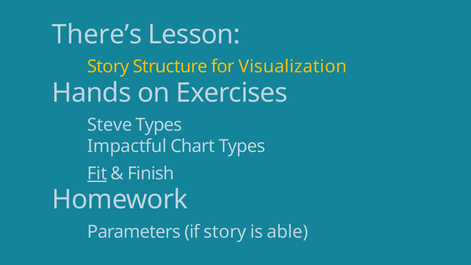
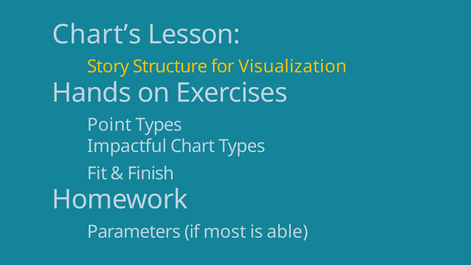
There’s: There’s -> Chart’s (97, 35)
Steve: Steve -> Point (110, 125)
Fit underline: present -> none (97, 174)
if story: story -> most (225, 232)
